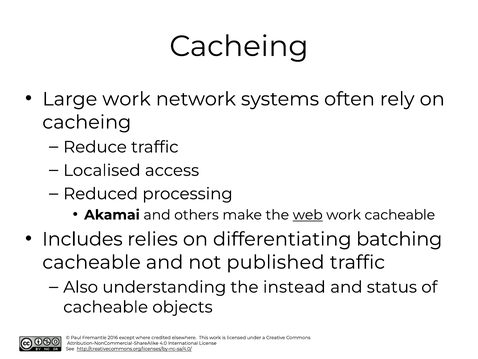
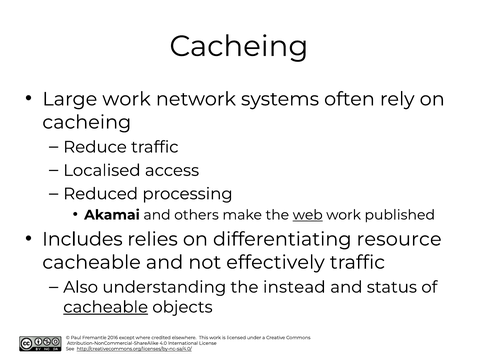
work cacheable: cacheable -> published (400, 215)
batching: batching -> resource (399, 239)
published: published -> effectively (275, 262)
cacheable underline: none -> present (106, 307)
